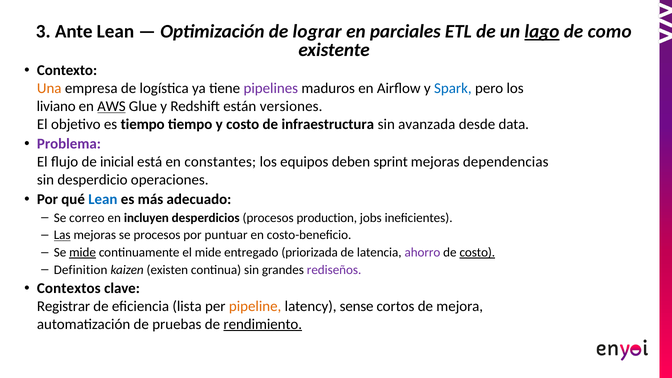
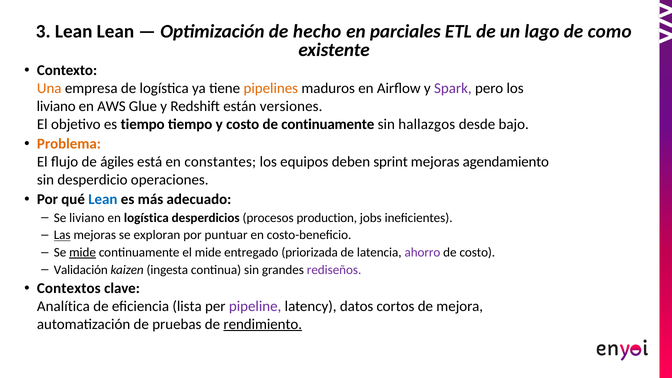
3 Ante: Ante -> Lean (74, 31)
lograr: lograr -> hecho (317, 31)
lago underline: present -> none (542, 31)
pipelines colour: purple -> orange (271, 88)
Spark colour: blue -> purple (453, 88)
AWS underline: present -> none (111, 106)
de infraestructura: infraestructura -> continuamente (328, 124)
avanzada: avanzada -> hallazgos (427, 124)
data: data -> bajo (514, 124)
Problema colour: purple -> orange (69, 144)
inicial: inicial -> ágiles (117, 162)
dependencias: dependencias -> agendamiento (506, 162)
Se correo: correo -> liviano (87, 218)
en incluyen: incluyen -> logística (146, 218)
se procesos: procesos -> exploran (157, 235)
costo underline: present -> none (477, 252)
Definition: Definition -> Validación (81, 270)
existen: existen -> ingesta (167, 270)
Registrar: Registrar -> Analítica (63, 306)
pipeline colour: orange -> purple (255, 306)
sense: sense -> datos (357, 306)
